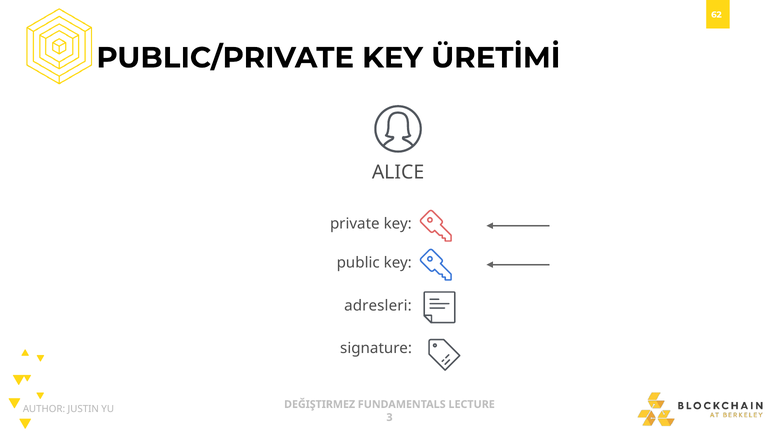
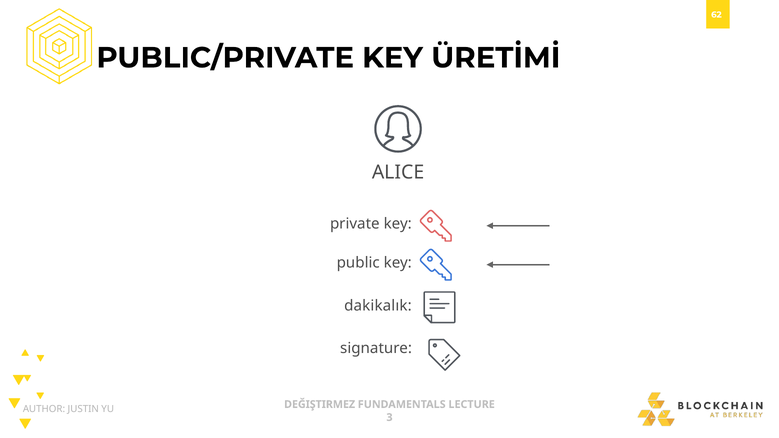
adresleri: adresleri -> dakikalık (378, 306)
